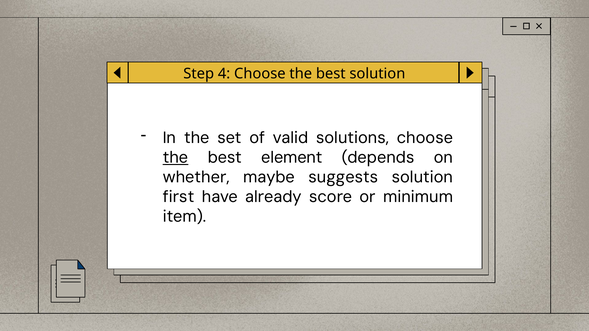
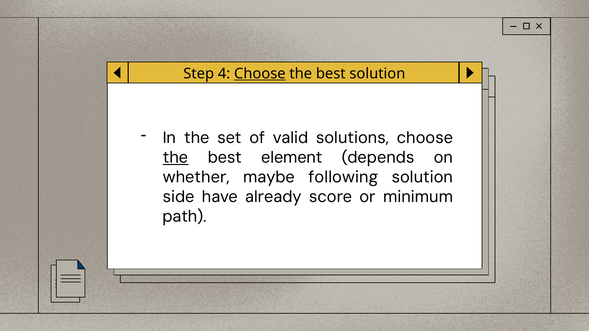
Choose underline: none -> present (260, 74)
suggests: suggests -> following (343, 177)
first: first -> side (179, 197)
item: item -> path (185, 217)
